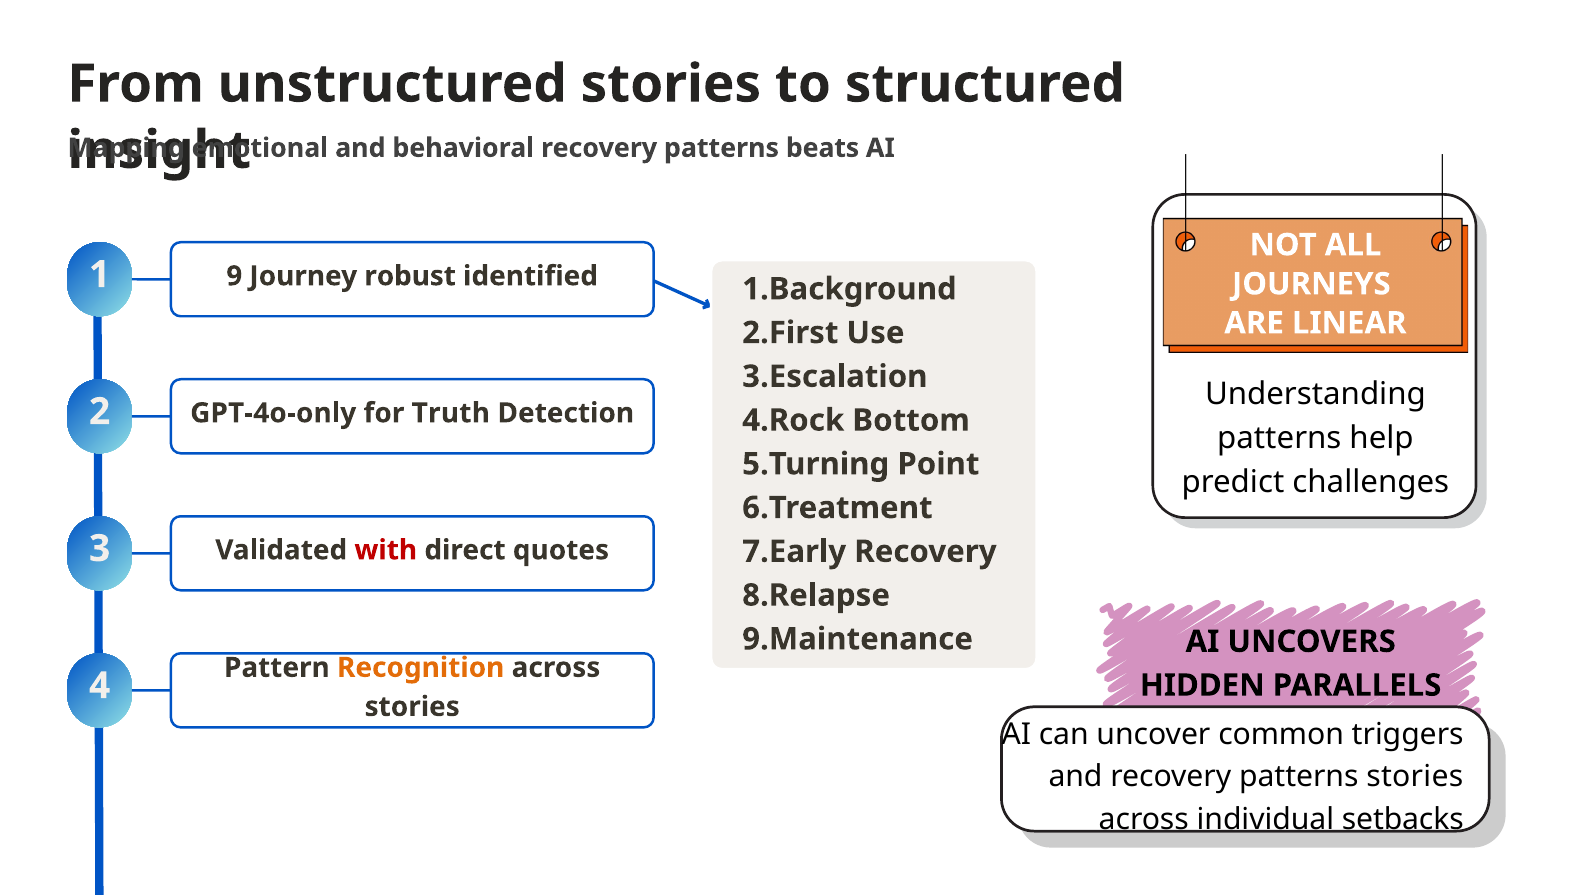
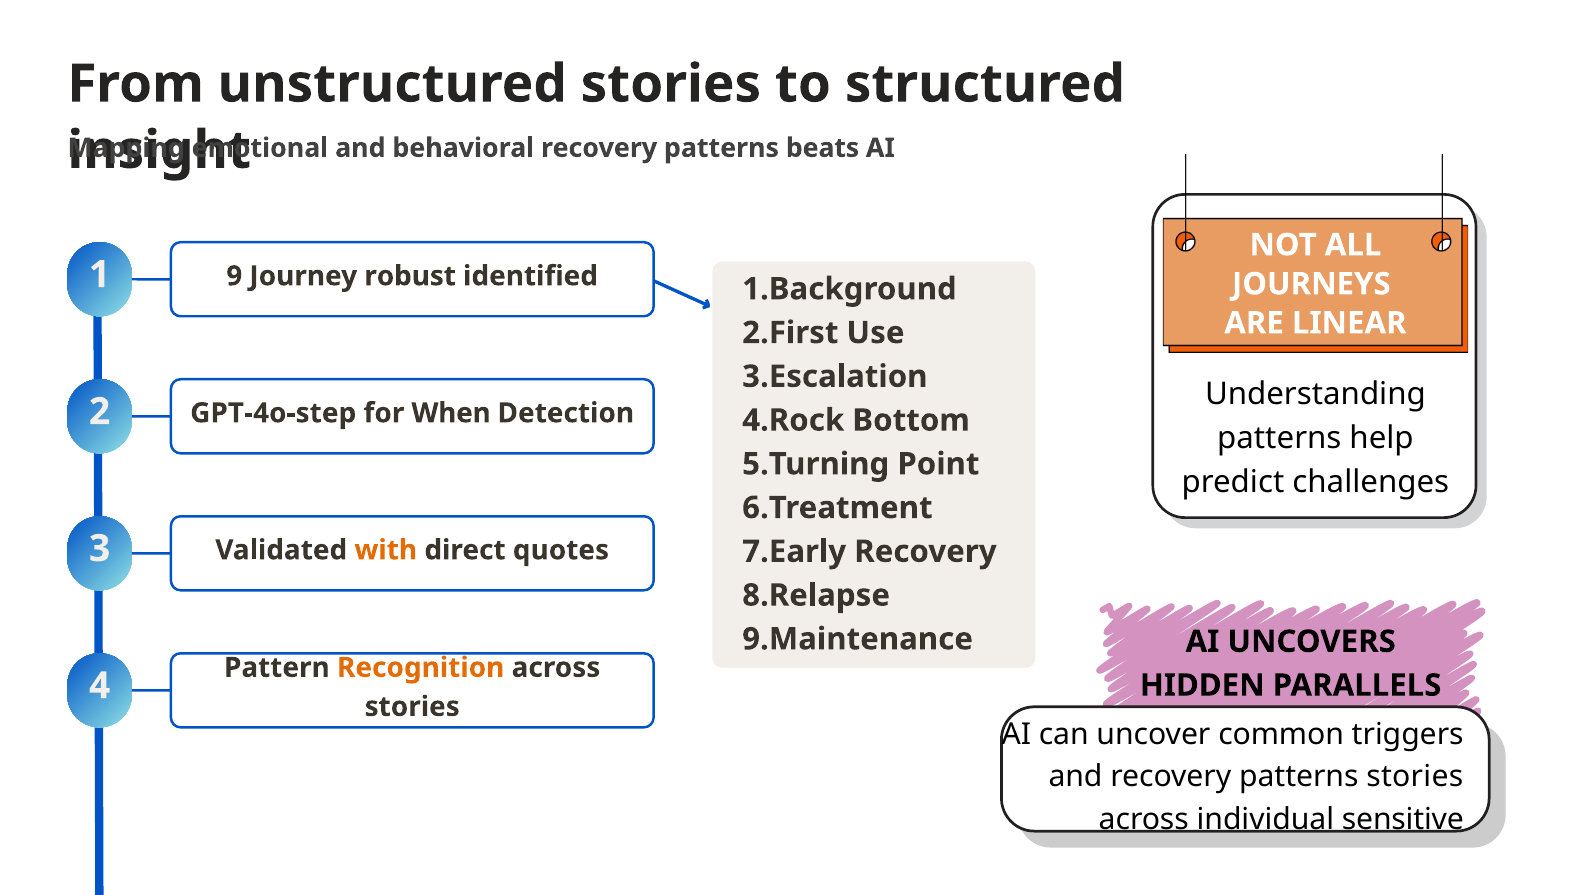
GPT-4o-only: GPT-4o-only -> GPT-4o-step (273, 413)
Truth: Truth -> When (451, 413)
with colour: red -> orange (386, 550)
setbacks: setbacks -> sensitive (1403, 819)
